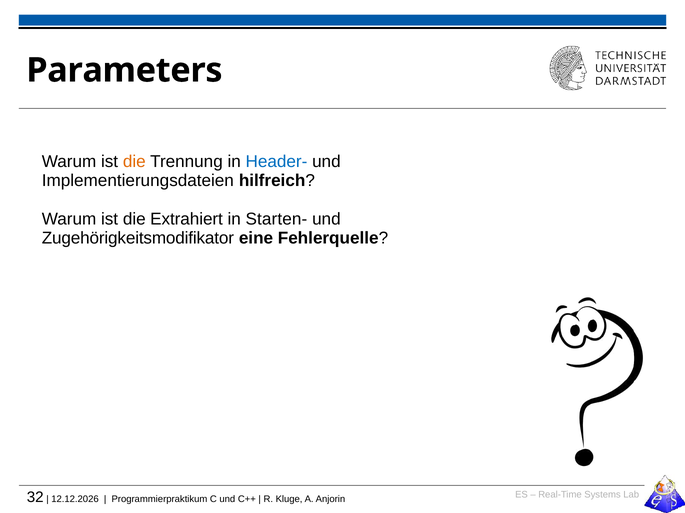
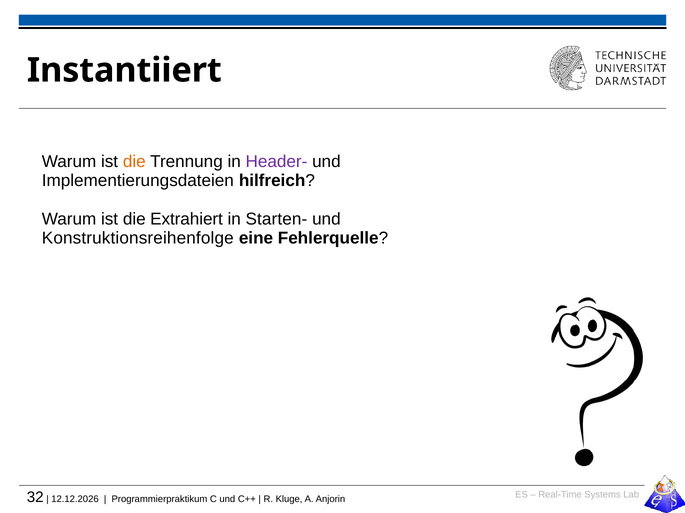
Parameters: Parameters -> Instantiiert (124, 70)
Header- colour: blue -> purple (276, 162)
Zugehörigkeitsmodifikator: Zugehörigkeitsmodifikator -> Konstruktionsreihenfolge (138, 238)
